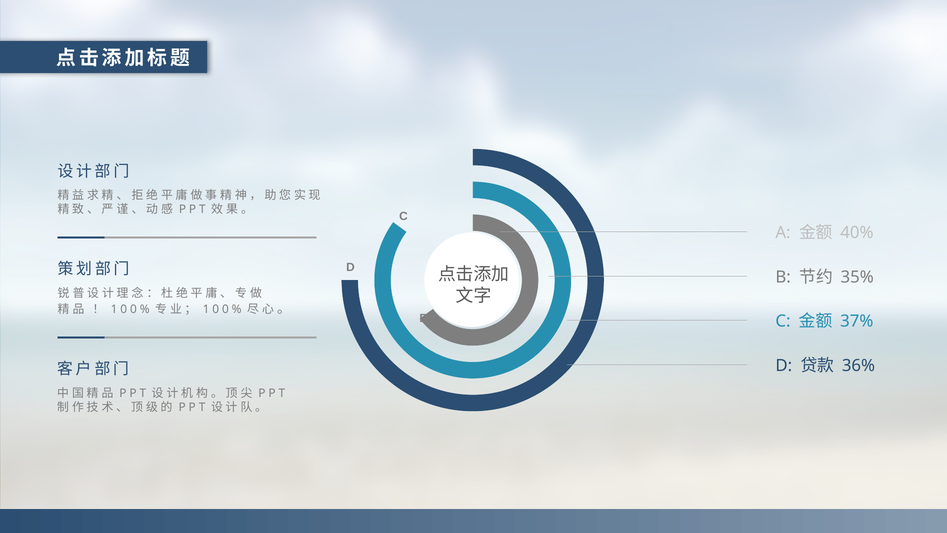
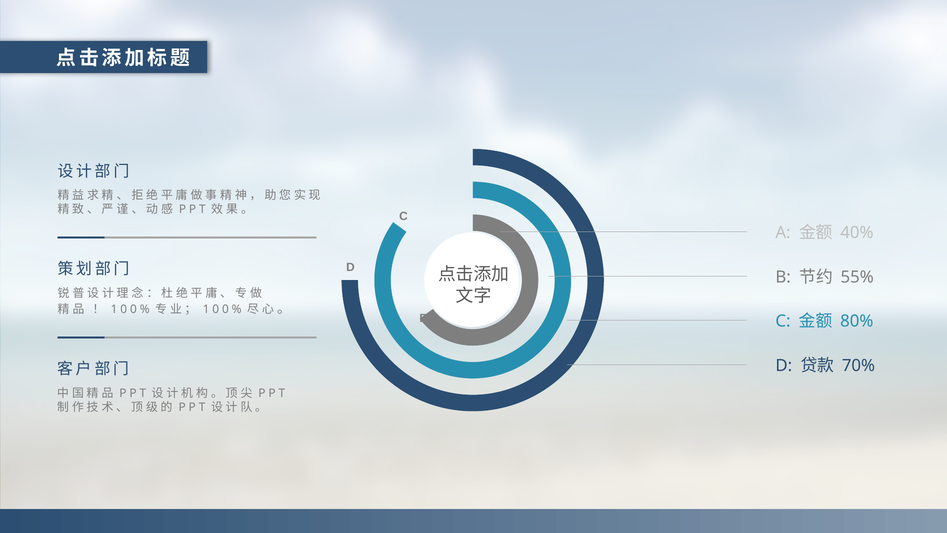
35%: 35% -> 55% (857, 277)
37%: 37% -> 80% (857, 321)
36%: 36% -> 70% (858, 366)
